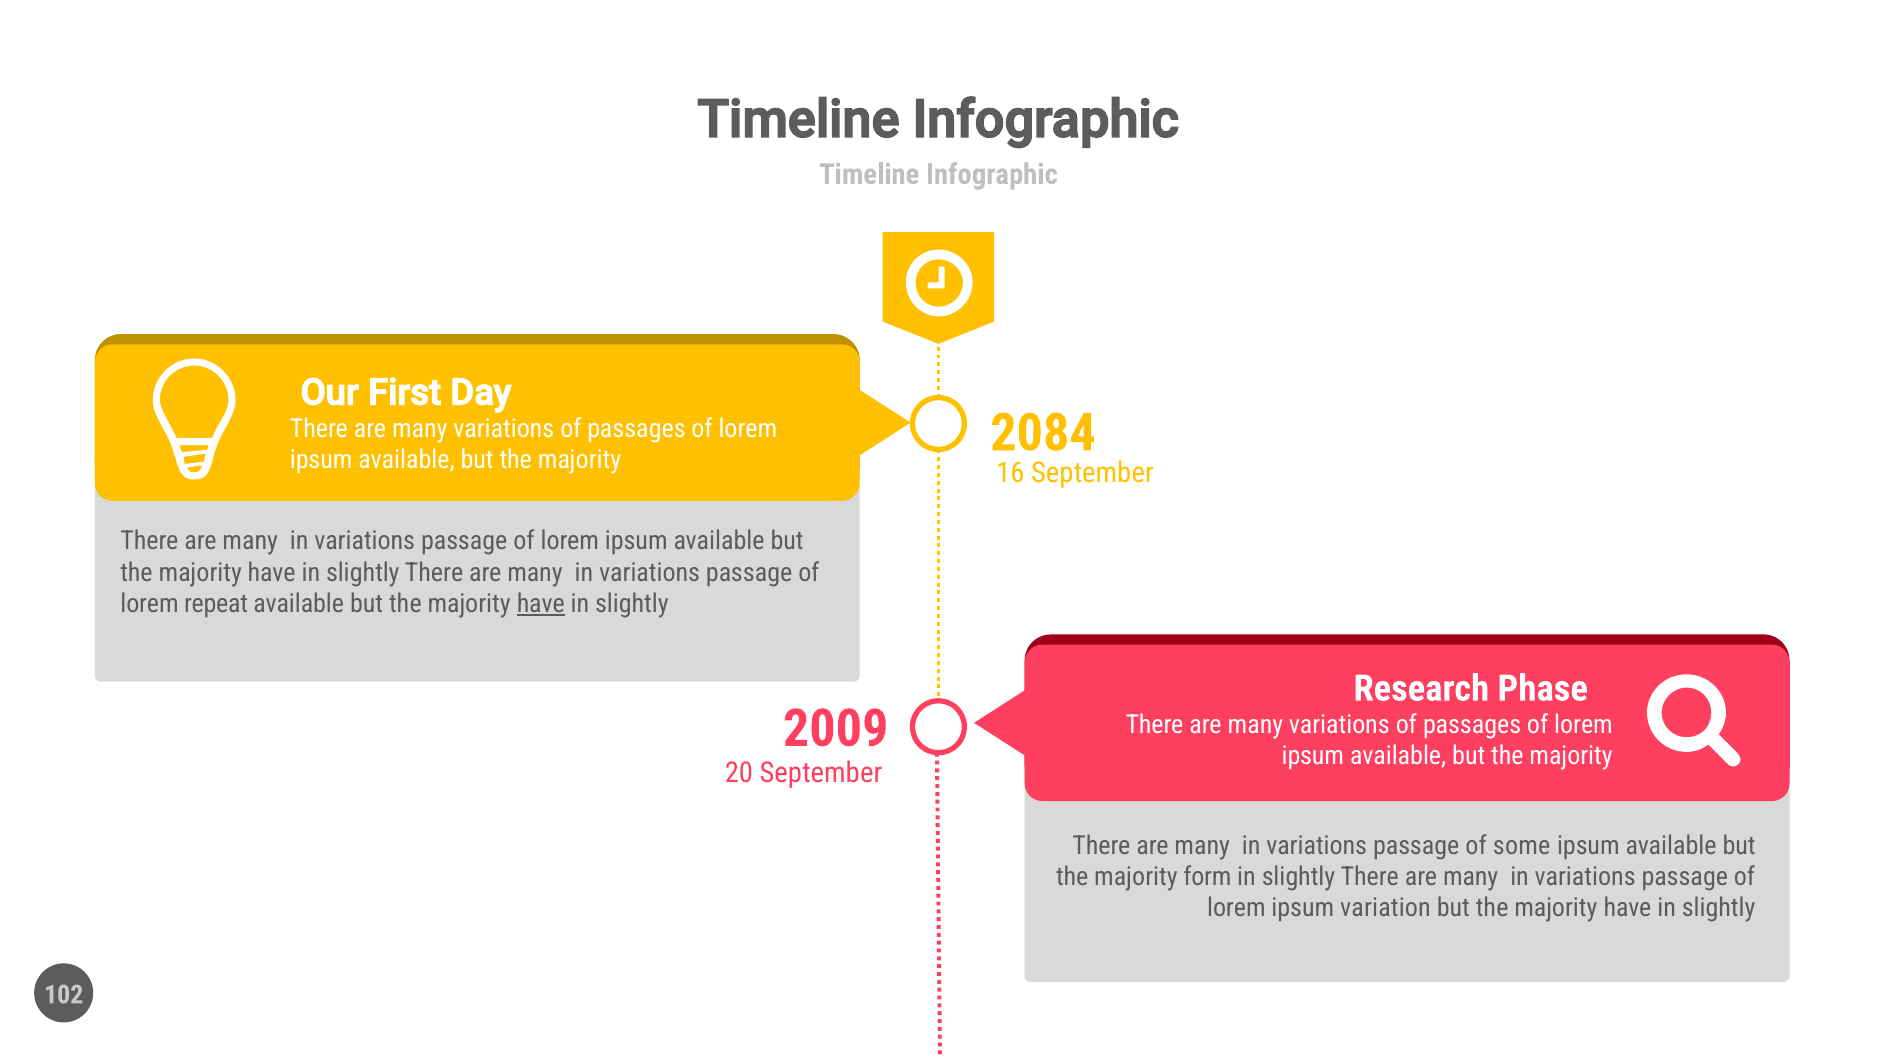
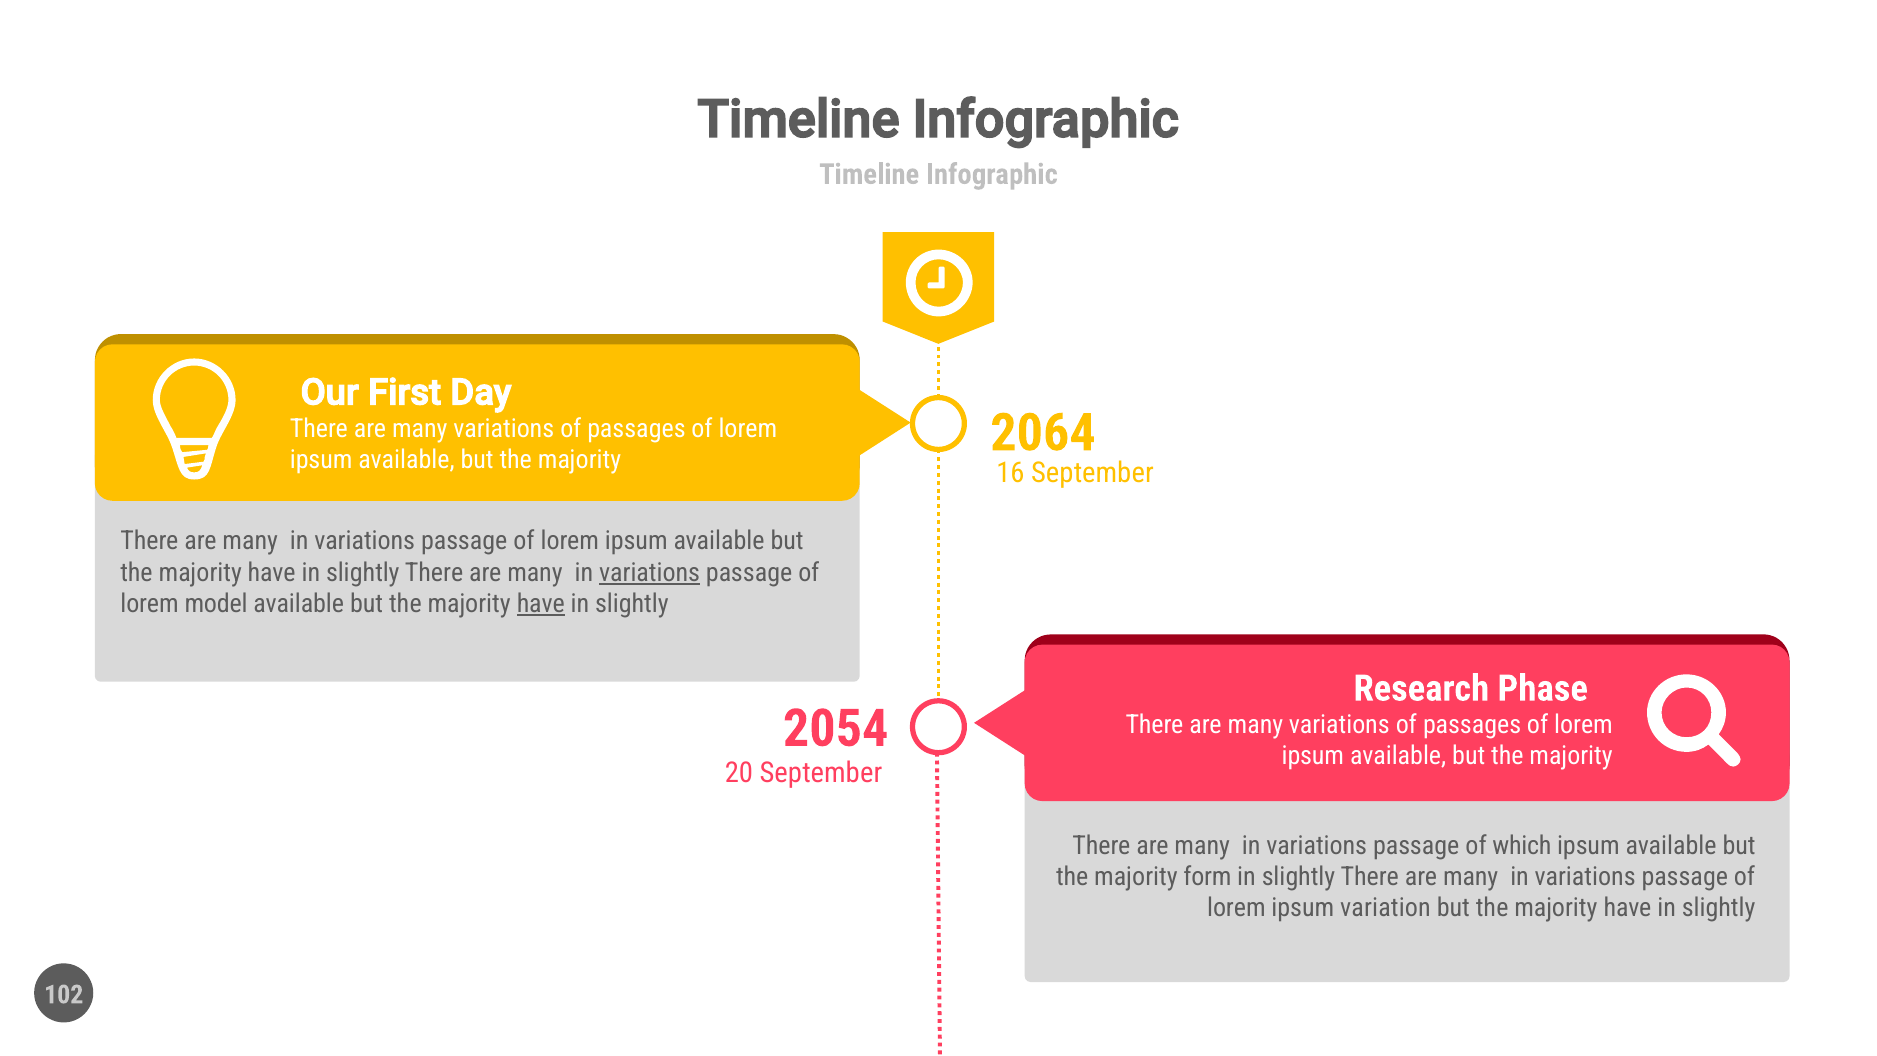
2084: 2084 -> 2064 (1043, 433)
variations underline: none -> present (650, 572)
repeat: repeat -> model (216, 604)
2009: 2009 -> 2054 (836, 729)
some: some -> which (1522, 846)
